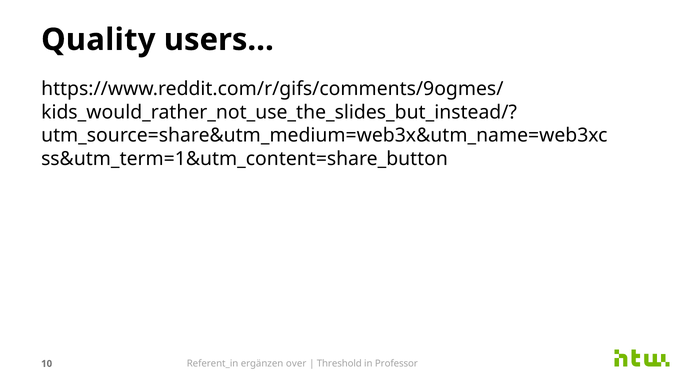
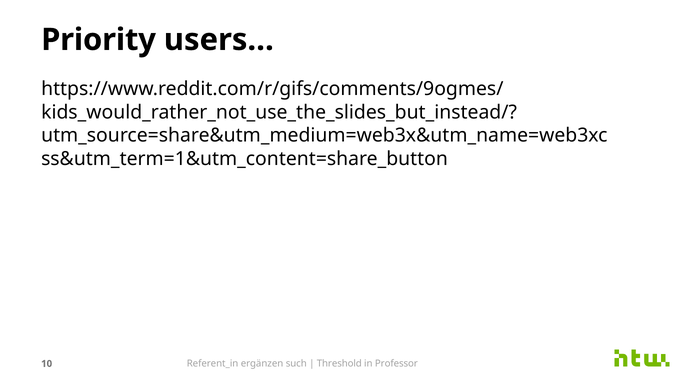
Quality: Quality -> Priority (99, 40)
over: over -> such (296, 364)
